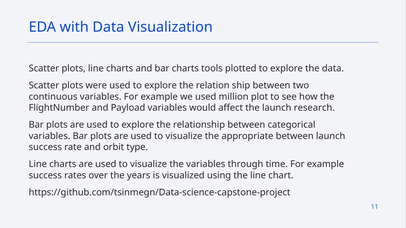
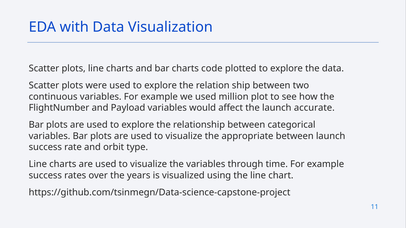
tools: tools -> code (212, 69)
research: research -> accurate (314, 108)
